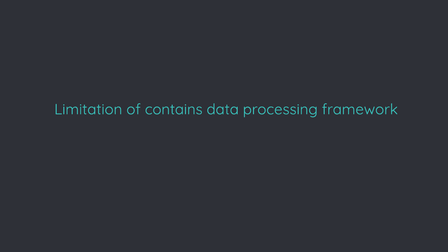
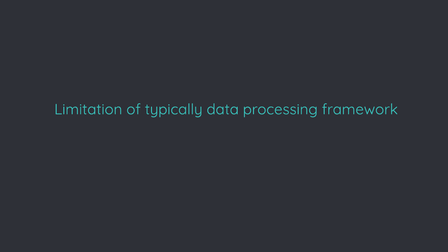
contains: contains -> typically (174, 109)
